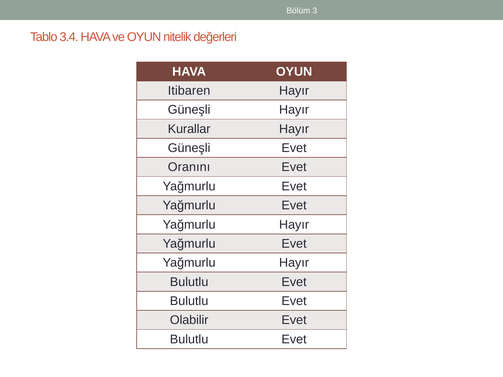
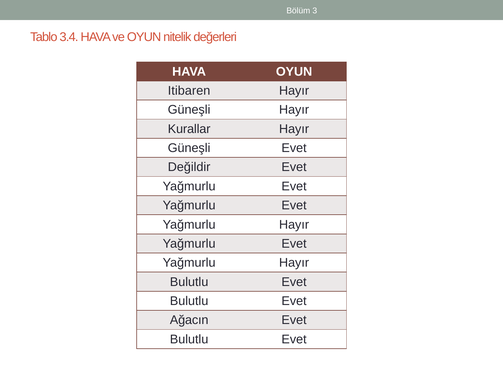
Oranını: Oranını -> Değildir (189, 167)
Olabilir: Olabilir -> Ağacın (189, 320)
